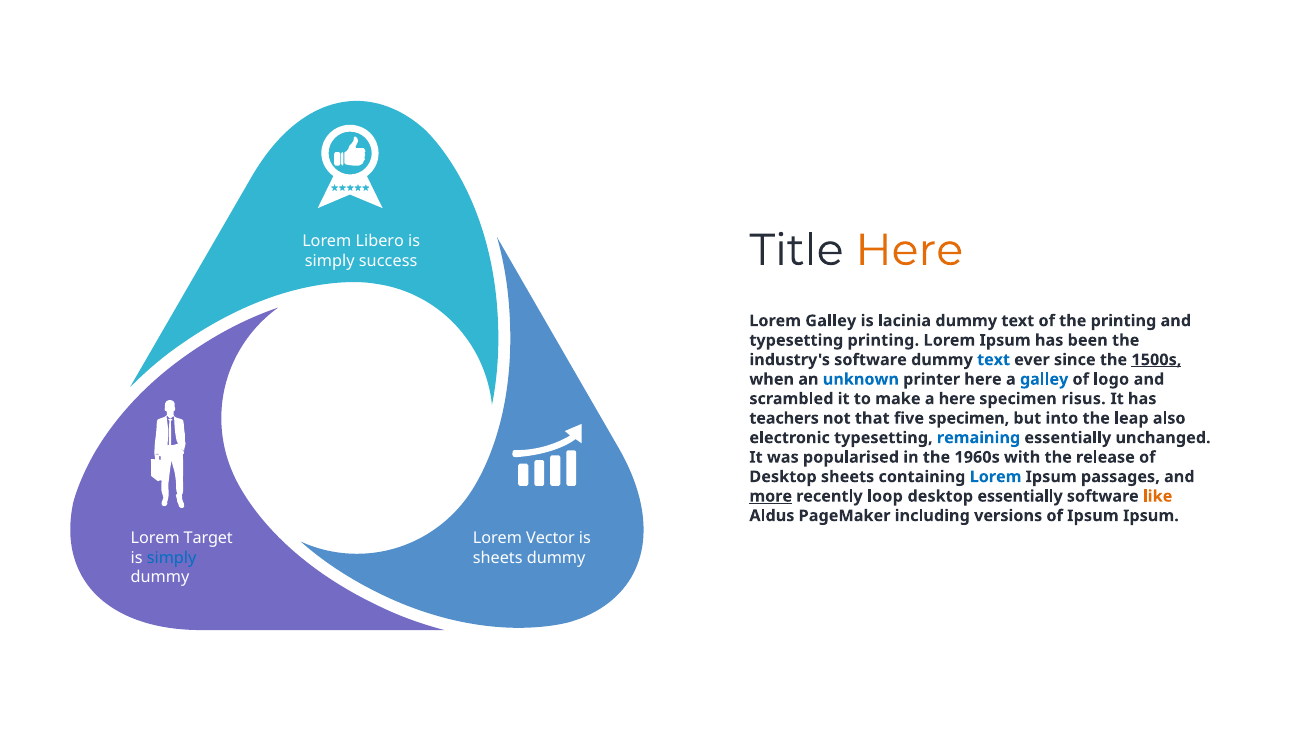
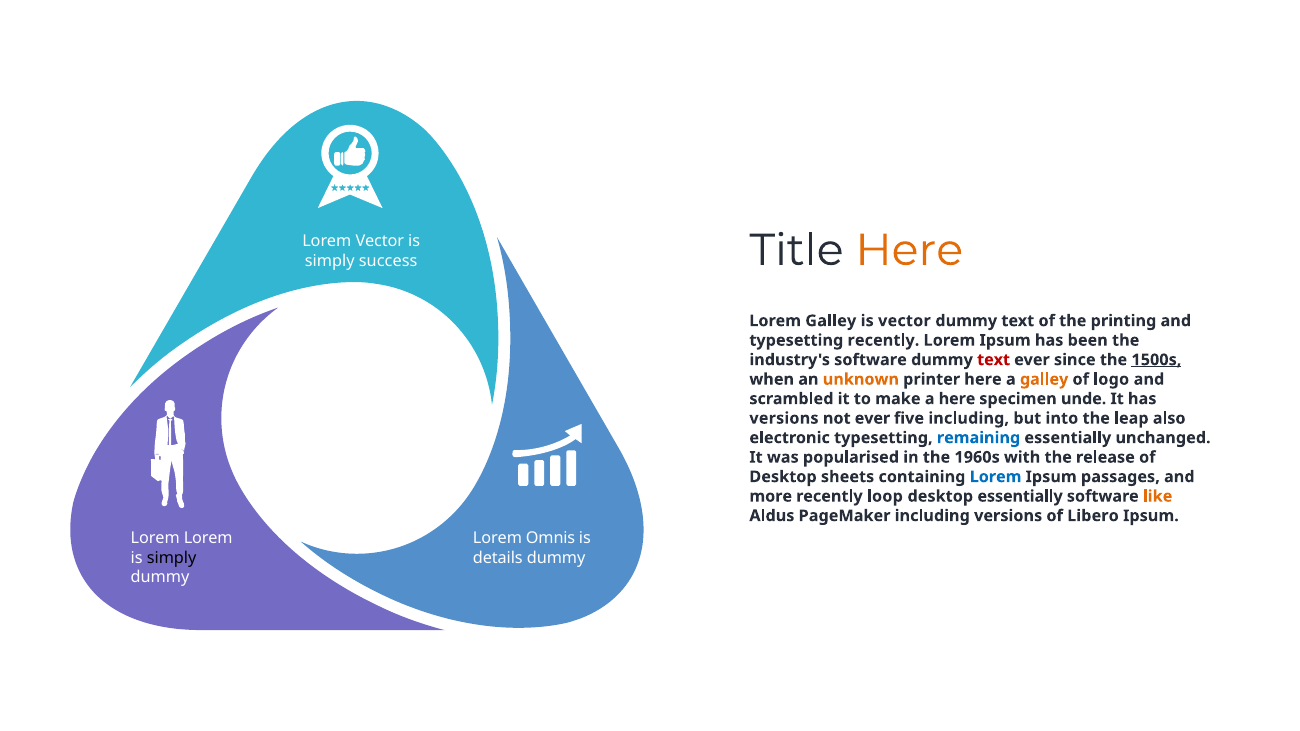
Lorem Libero: Libero -> Vector (380, 242)
is lacinia: lacinia -> vector (904, 321)
typesetting printing: printing -> recently (883, 340)
text colour: blue -> red (994, 360)
unknown colour: blue -> orange (861, 379)
galley colour: blue -> orange (1044, 379)
risus: risus -> unde (1084, 399)
teachers: teachers -> versions (784, 418)
not that: that -> ever (872, 418)
five specimen: specimen -> including (969, 418)
more underline: present -> none (771, 496)
of Ipsum: Ipsum -> Libero (1093, 516)
Lorem Target: Target -> Lorem (208, 538)
Vector: Vector -> Omnis (551, 538)
simply colour: blue -> black (172, 558)
sheets: sheets -> details (498, 558)
